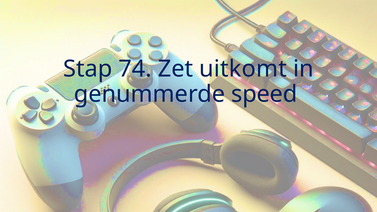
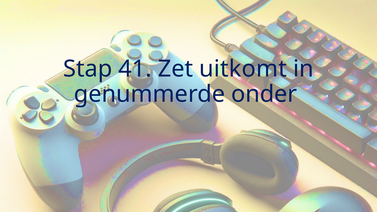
74: 74 -> 41 (135, 69)
speed: speed -> onder (264, 94)
